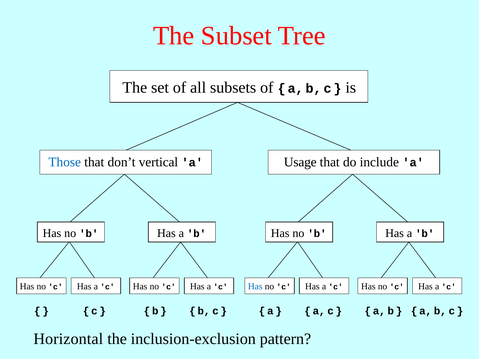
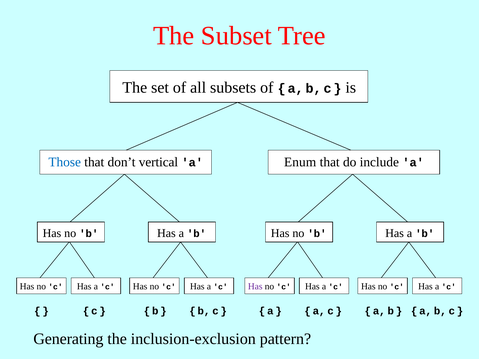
Usage: Usage -> Enum (300, 162)
Has colour: blue -> purple (255, 287)
Horizontal: Horizontal -> Generating (68, 339)
